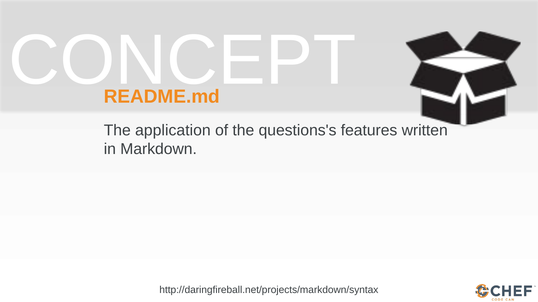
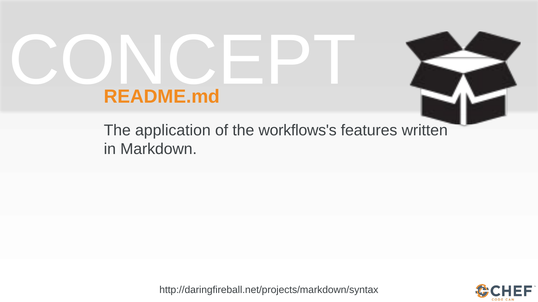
questions's: questions's -> workflows's (298, 131)
